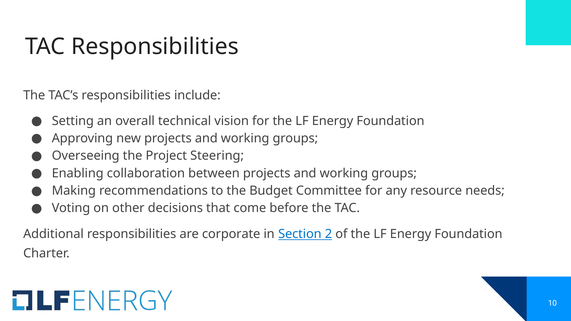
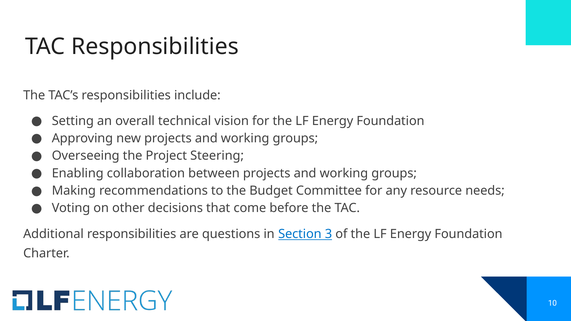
corporate: corporate -> questions (231, 234)
2: 2 -> 3 (328, 234)
